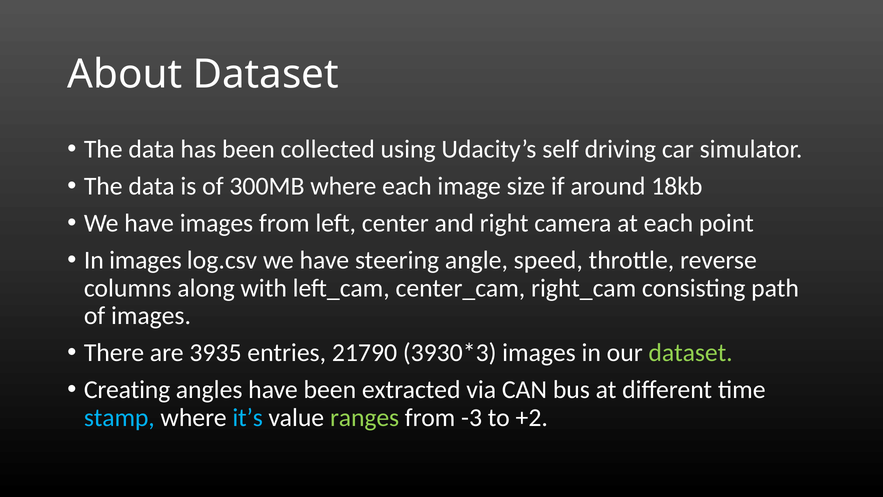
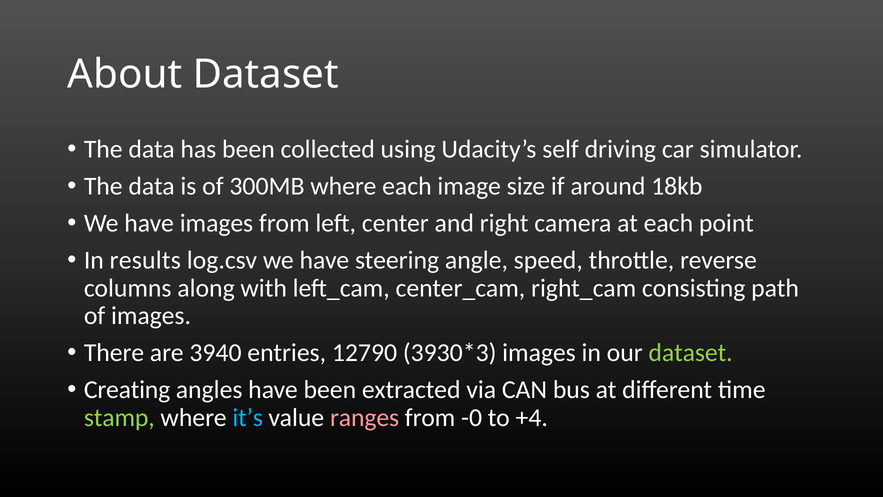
In images: images -> results (145, 260)
3935: 3935 -> 3940 (215, 353)
21790: 21790 -> 12790 (364, 353)
stamp colour: light blue -> light green (119, 417)
ranges colour: light green -> pink (365, 417)
-3: -3 -> -0 (472, 417)
+2: +2 -> +4 (532, 417)
